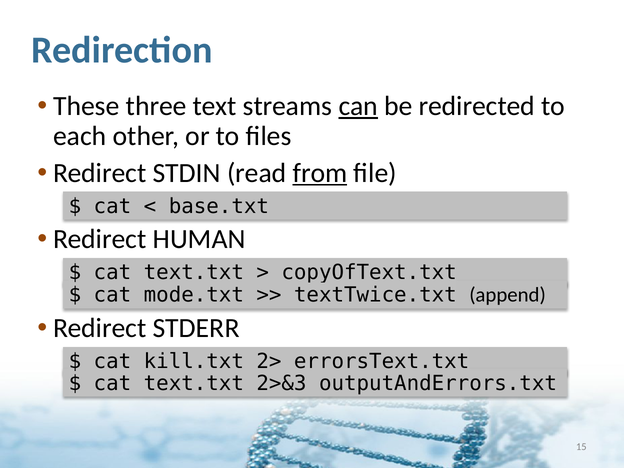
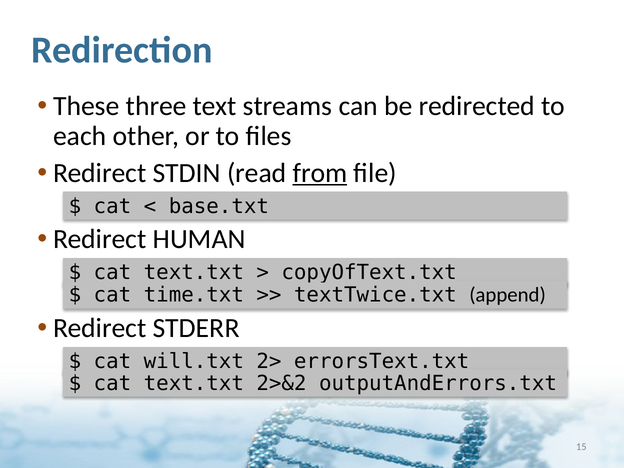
can underline: present -> none (358, 106)
mode.txt: mode.txt -> time.txt (194, 295)
kill.txt: kill.txt -> will.txt (194, 361)
2>&3: 2>&3 -> 2>&2 (281, 384)
